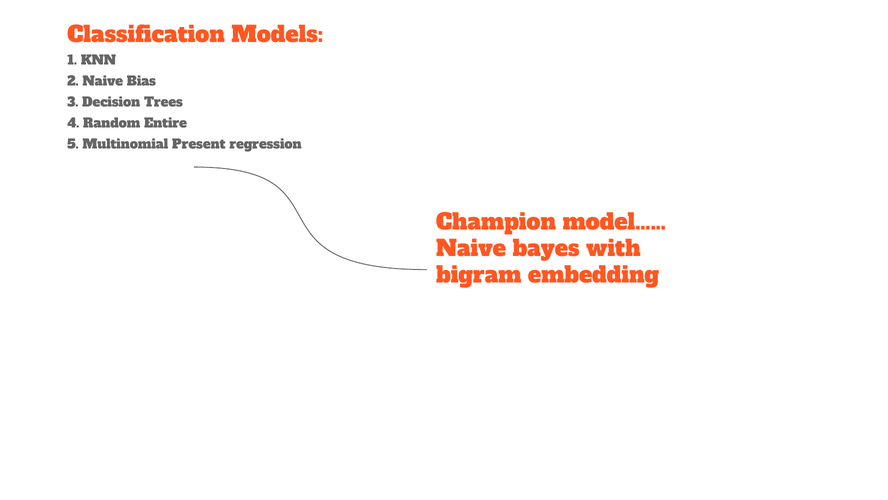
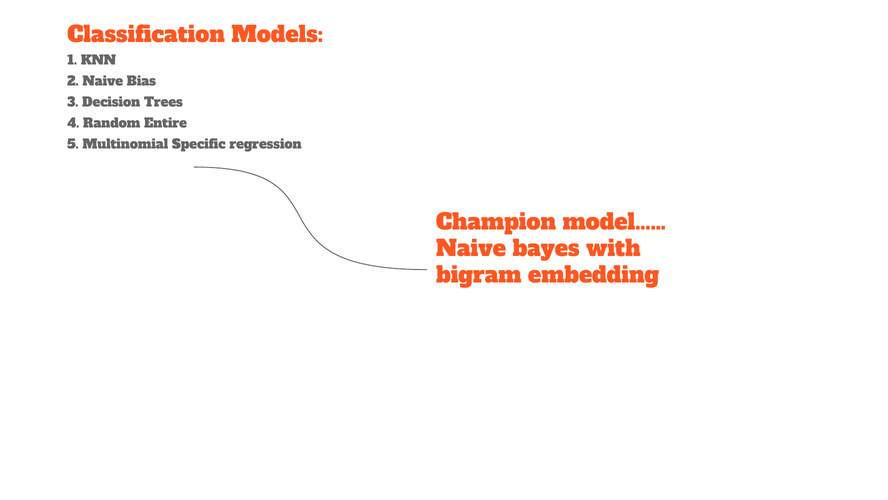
Present: Present -> Specific (199, 144)
